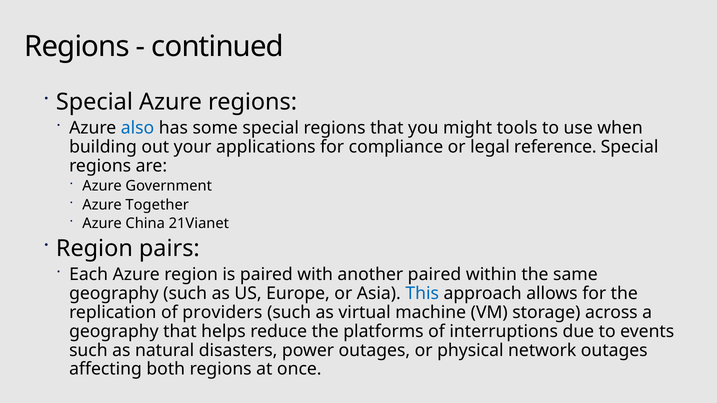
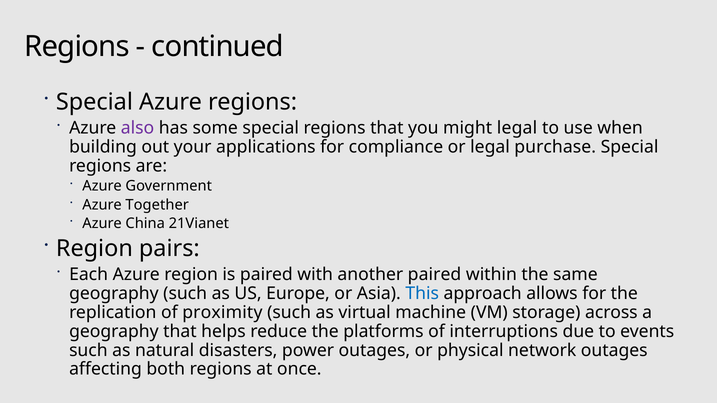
also colour: blue -> purple (138, 128)
might tools: tools -> legal (517, 128)
reference: reference -> purchase (555, 147)
providers: providers -> proximity (222, 312)
